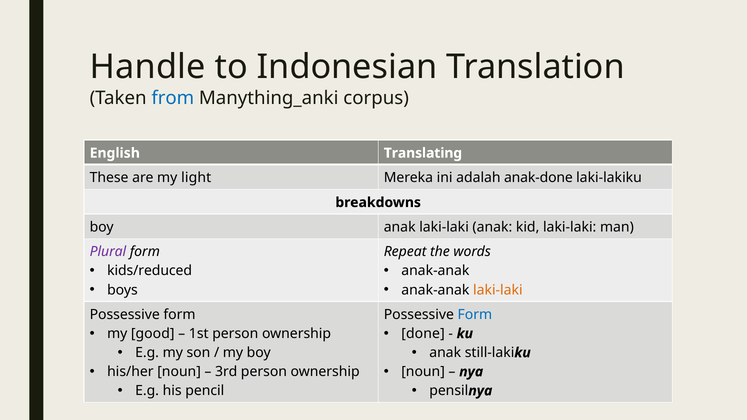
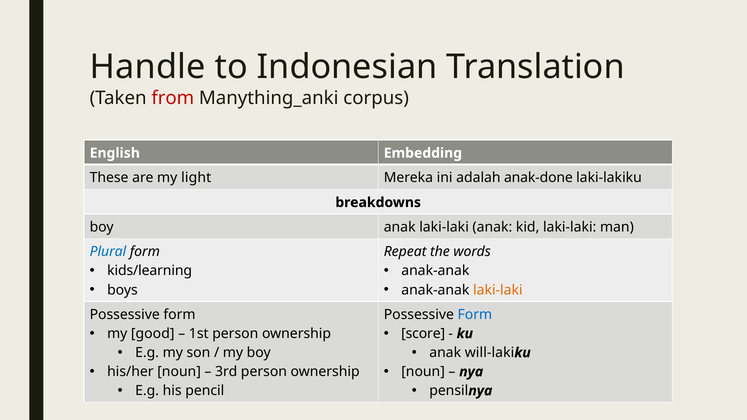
from colour: blue -> red (173, 98)
Translating: Translating -> Embedding (423, 153)
Plural colour: purple -> blue (108, 252)
kids/reduced: kids/reduced -> kids/learning (150, 271)
done: done -> score (423, 334)
still-laki: still-laki -> will-laki (490, 353)
